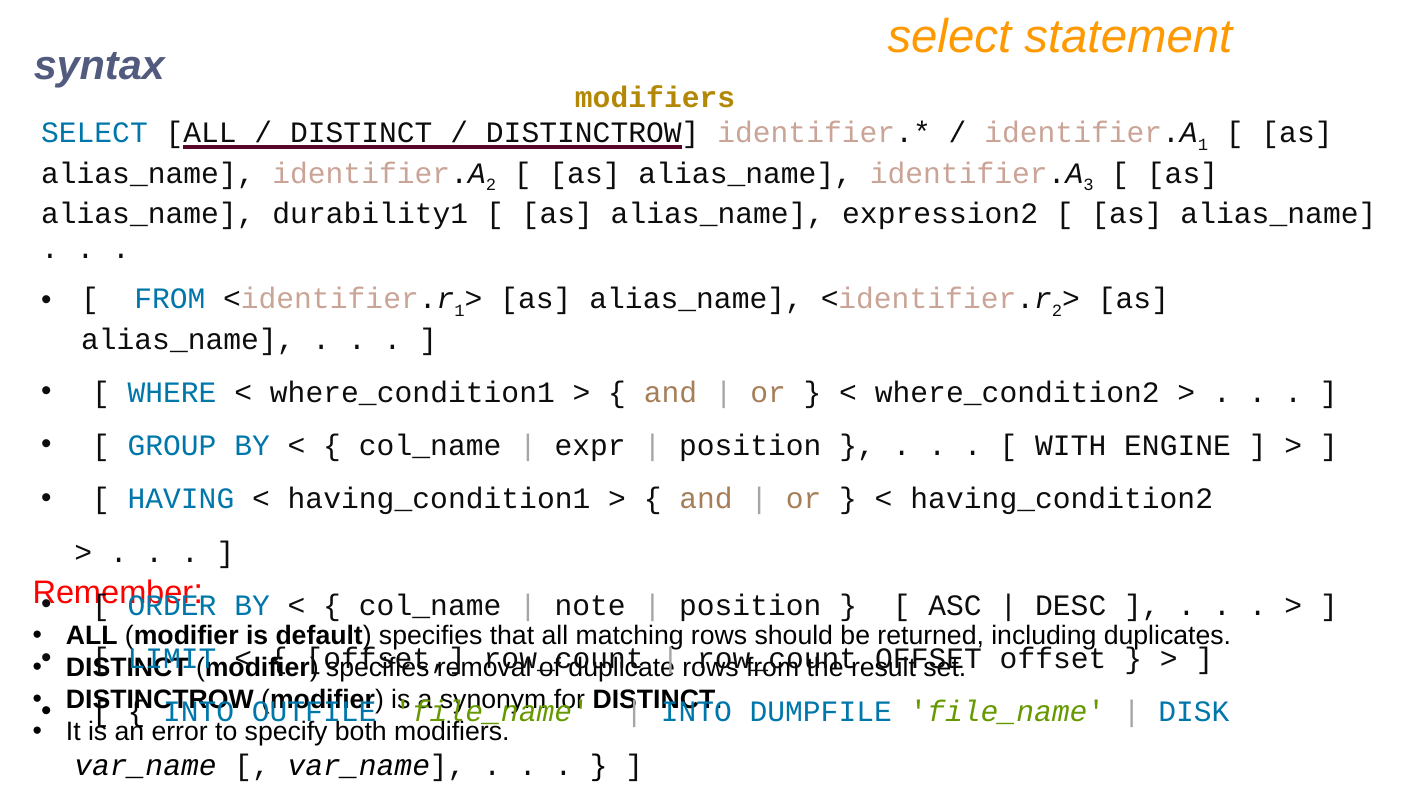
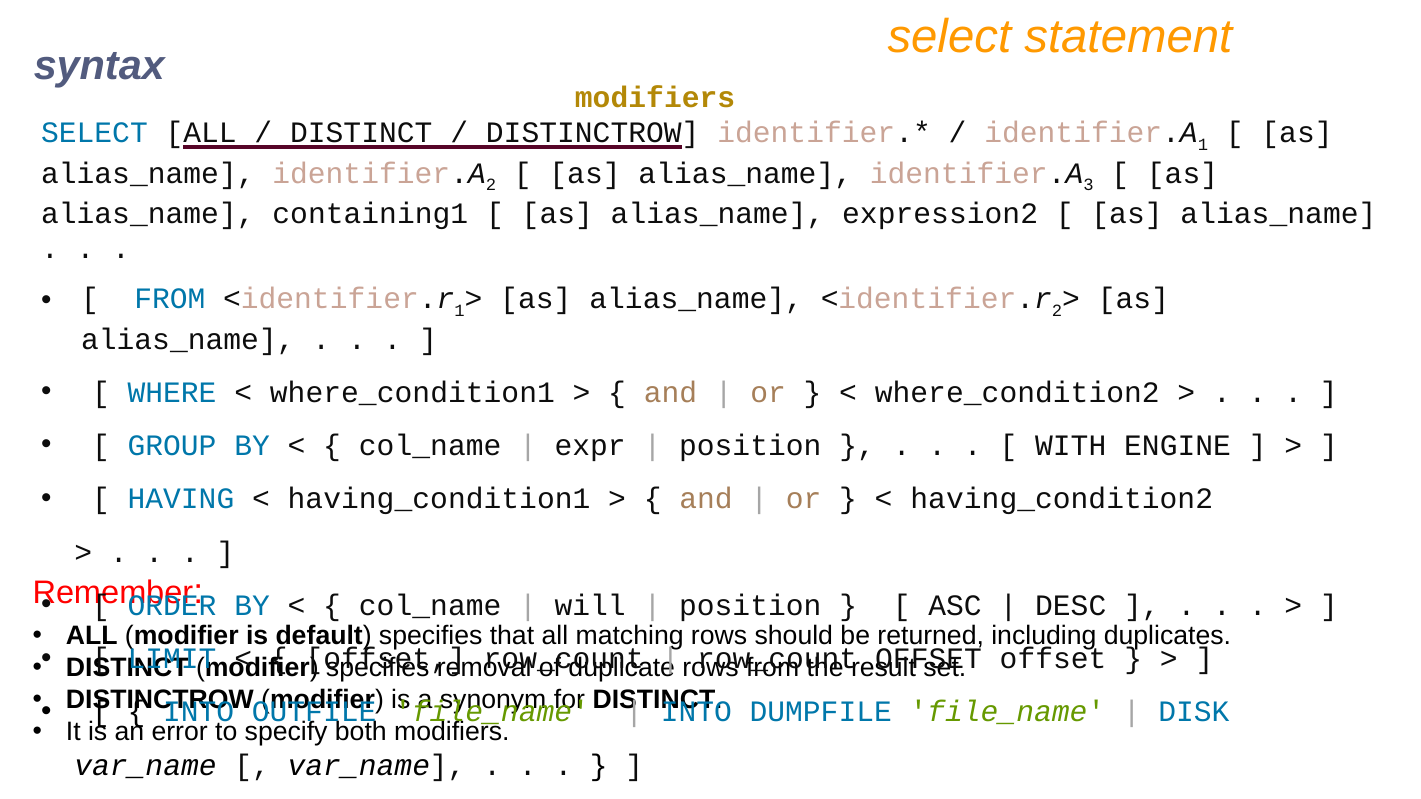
durability1: durability1 -> containing1 (370, 214)
note: note -> will (590, 606)
